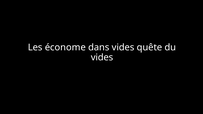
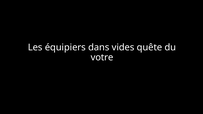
économe: économe -> équipiers (65, 47)
vides: vides -> votre (102, 57)
